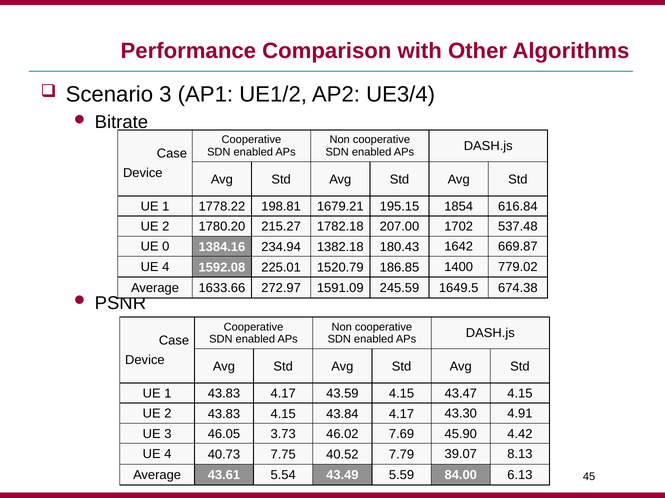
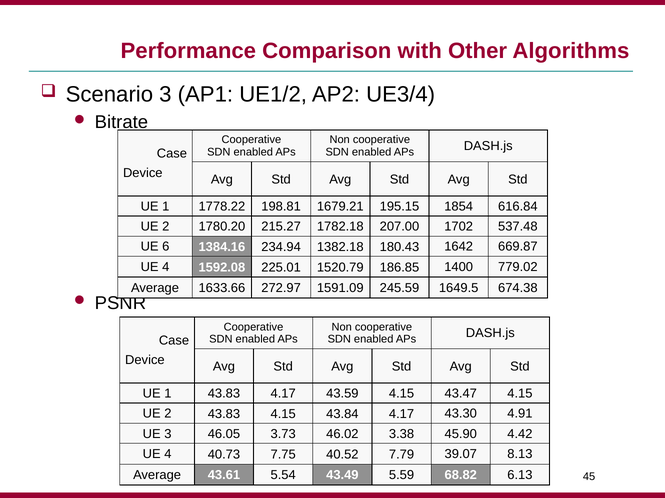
0: 0 -> 6 (166, 247)
7.69: 7.69 -> 3.38 (402, 435)
84.00: 84.00 -> 68.82 (461, 476)
